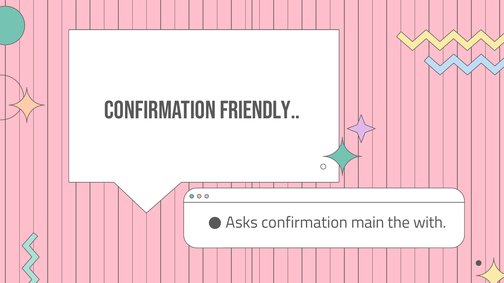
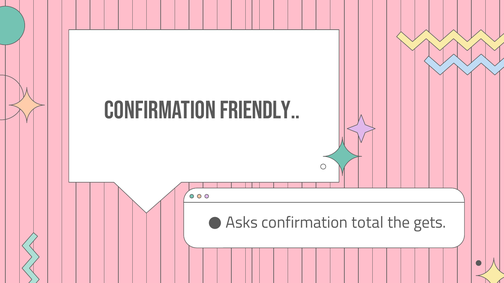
main: main -> total (367, 223)
with: with -> gets (430, 223)
